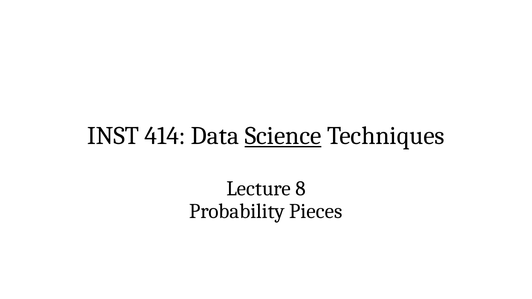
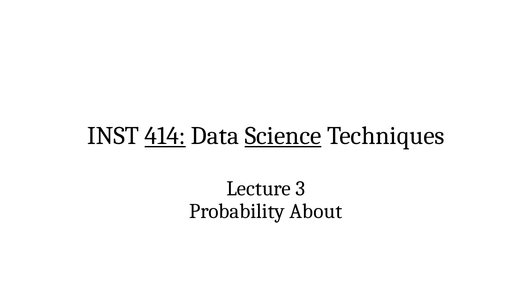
414 underline: none -> present (165, 136)
8: 8 -> 3 (300, 189)
Pieces: Pieces -> About (316, 211)
